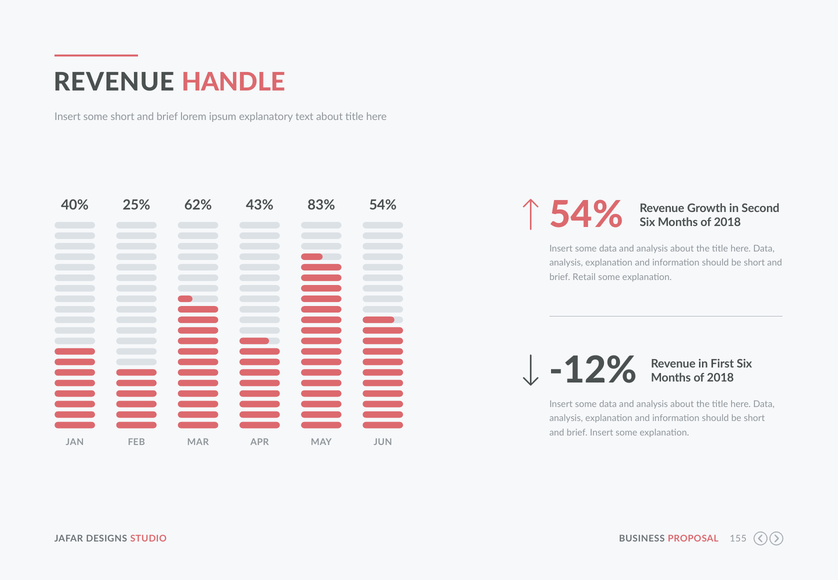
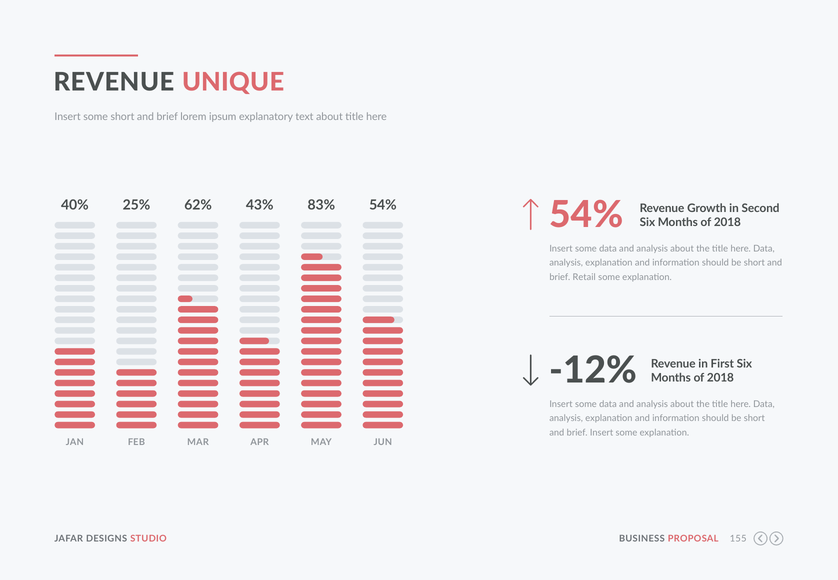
HANDLE: HANDLE -> UNIQUE (233, 82)
